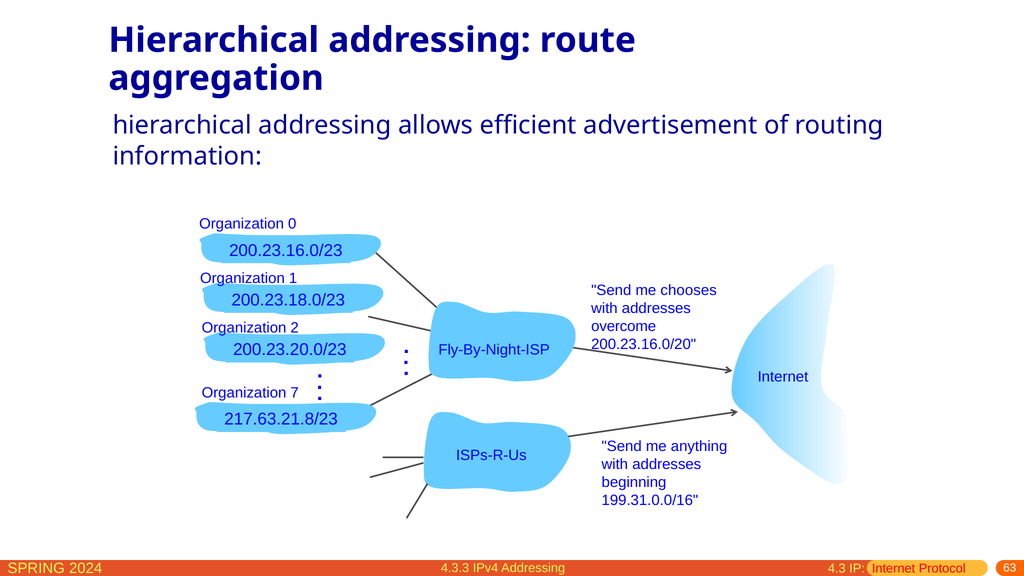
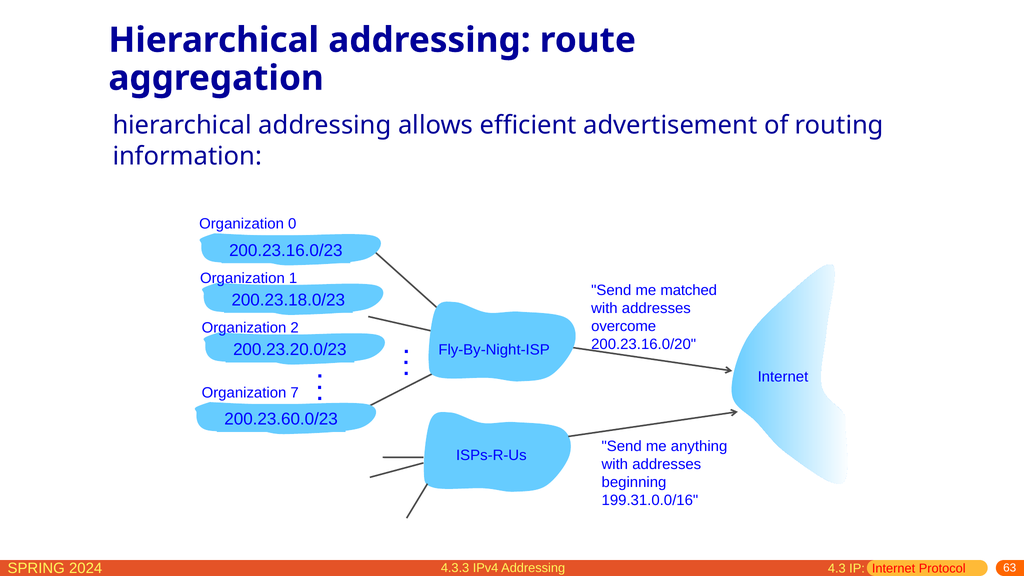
chooses: chooses -> matched (689, 290)
217.63.21.8/23: 217.63.21.8/23 -> 200.23.60.0/23 (281, 419)
